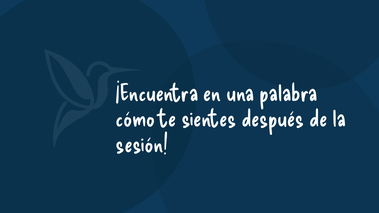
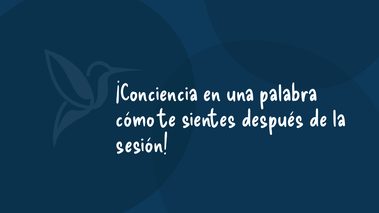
¡Encuentra: ¡Encuentra -> ¡Conciencia (157, 93)
